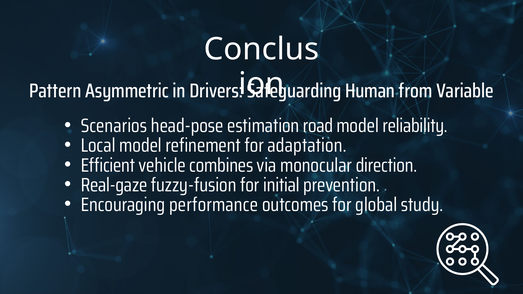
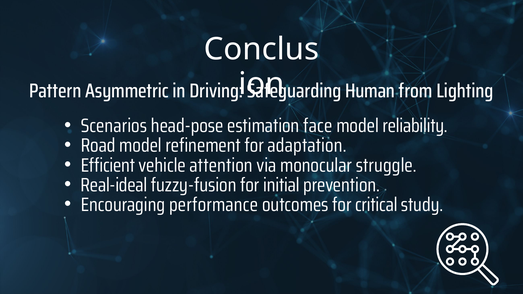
Drivers: Drivers -> Driving (216, 91)
Variable: Variable -> Lighting (465, 91)
road: road -> face (318, 126)
Local: Local -> Road (98, 146)
combines: combines -> attention (221, 165)
direction: direction -> struggle (386, 165)
Real-gaze: Real-gaze -> Real-ideal (114, 185)
global: global -> critical (376, 205)
